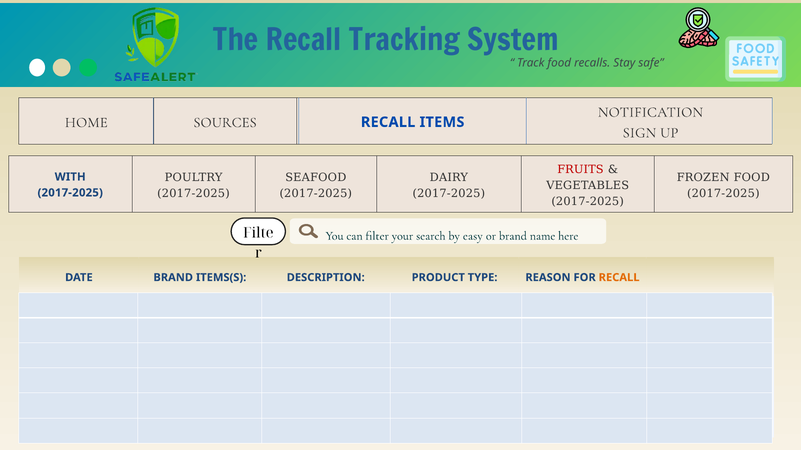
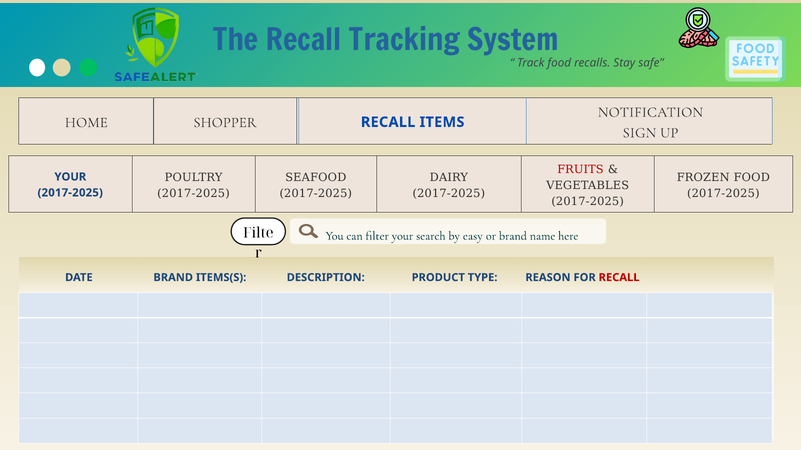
SOURCES: SOURCES -> SHOPPER (225, 122)
WITH: WITH -> YOUR (70, 177)
RECALL colour: orange -> red (619, 278)
